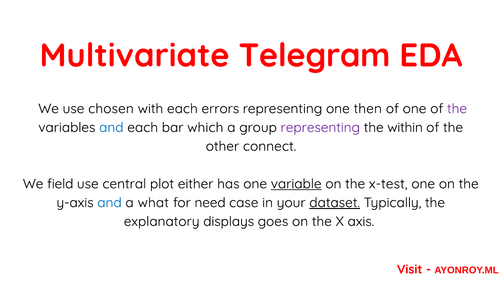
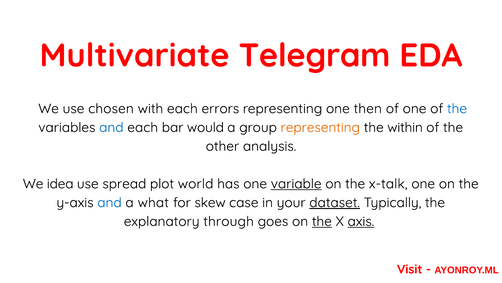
the colour: purple -> blue (457, 108)
which: which -> would (205, 127)
representing colour: purple -> orange (320, 127)
connect: connect -> analysis (270, 146)
field: field -> idea (60, 183)
central: central -> spread (124, 183)
either: either -> world (196, 183)
x-test: x-test -> x-talk (388, 183)
need: need -> skew (210, 202)
displays: displays -> through (229, 221)
the underline: none -> present (322, 221)
axis underline: none -> present (361, 221)
